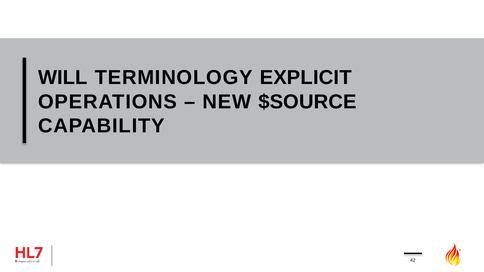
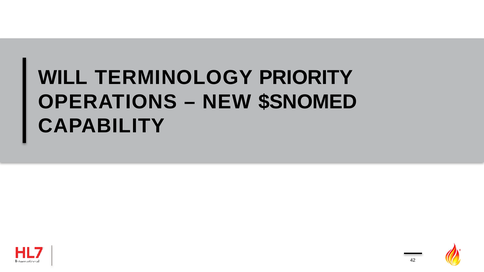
EXPLICIT: EXPLICIT -> PRIORITY (306, 78)
$SOURCE: $SOURCE -> $SNOMED (308, 102)
